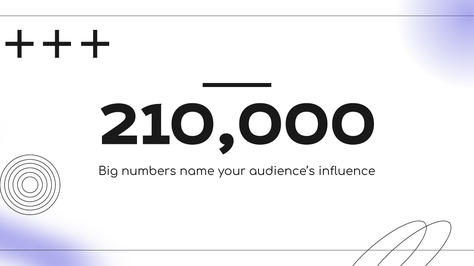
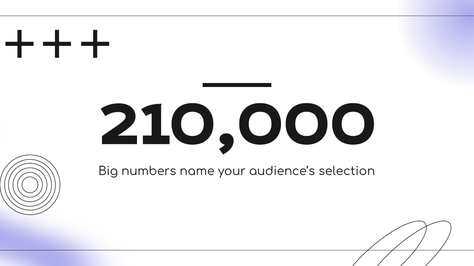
influence: influence -> selection (347, 172)
